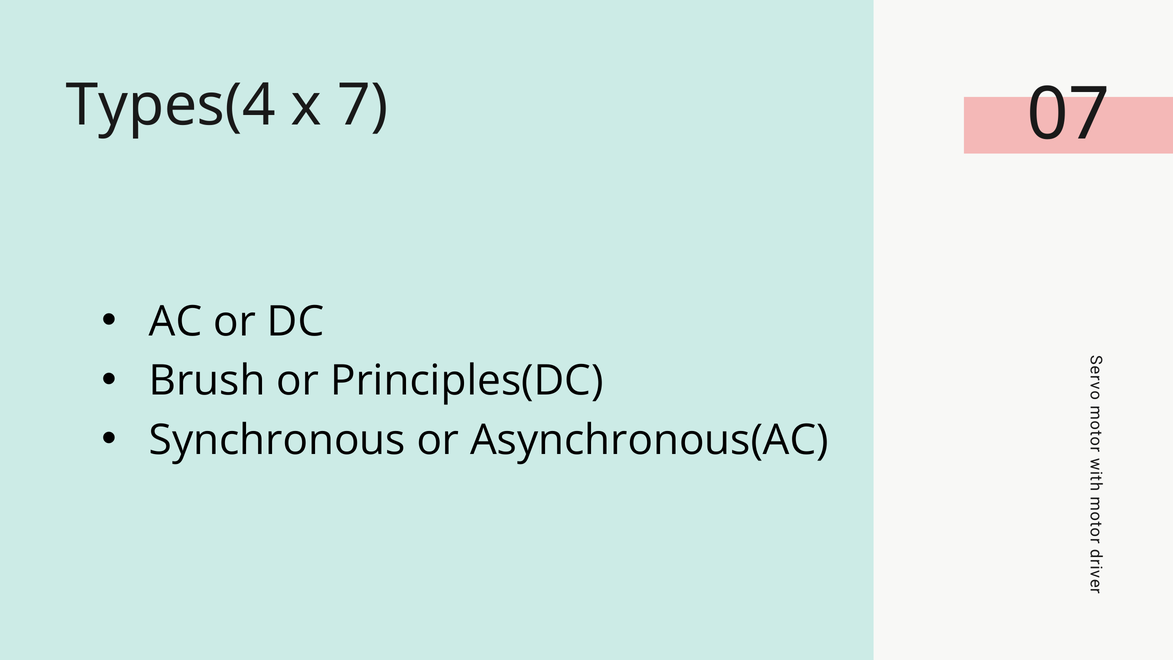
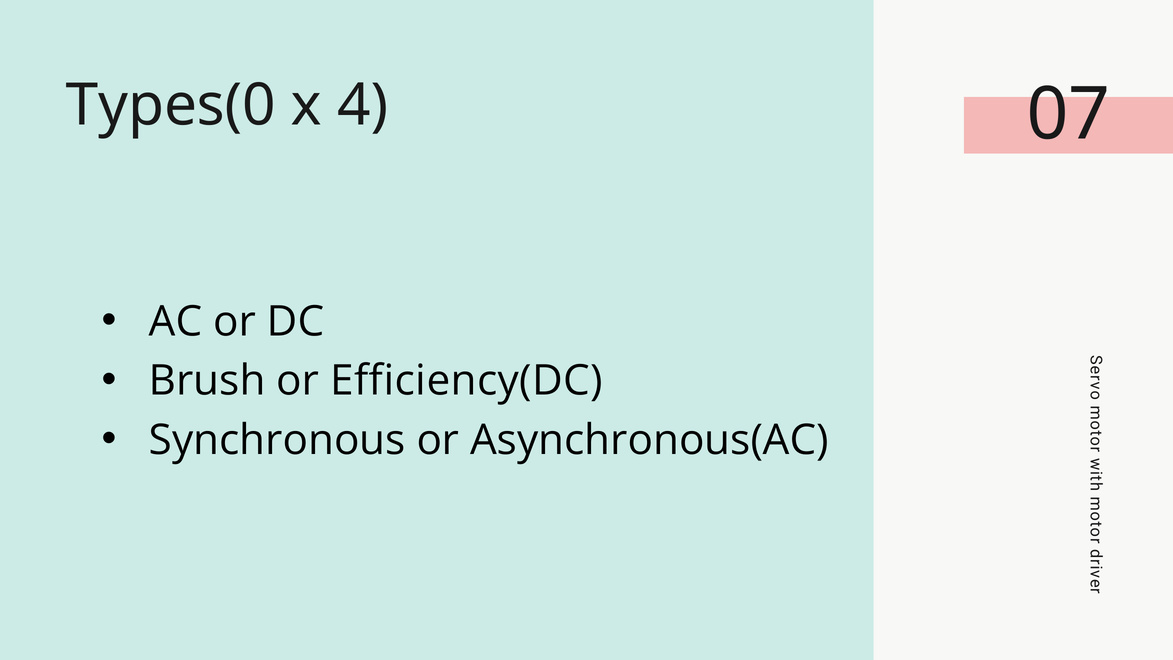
Types(4: Types(4 -> Types(0 (171, 105)
7: 7 -> 4 (363, 105)
Principles(DC: Principles(DC -> Efficiency(DC (467, 381)
